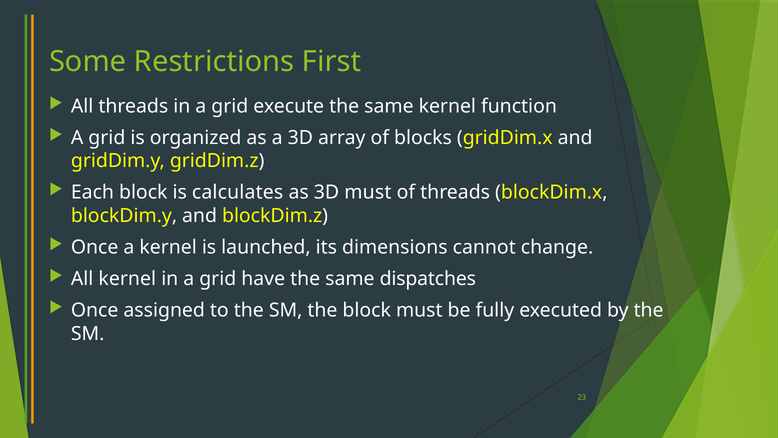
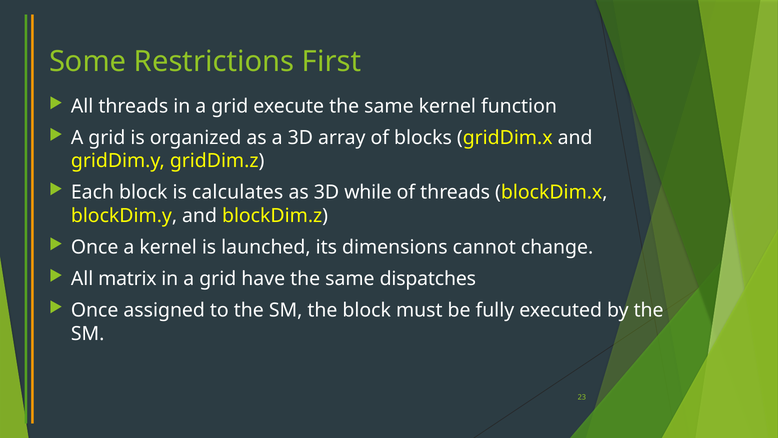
3D must: must -> while (368, 192)
All kernel: kernel -> matrix (127, 279)
